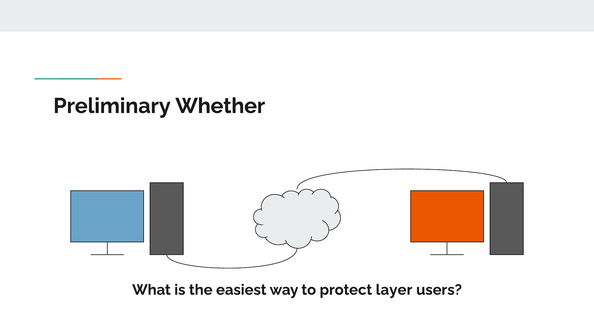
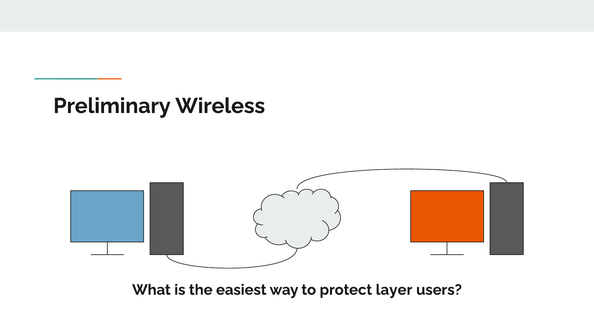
Whether: Whether -> Wireless (220, 106)
